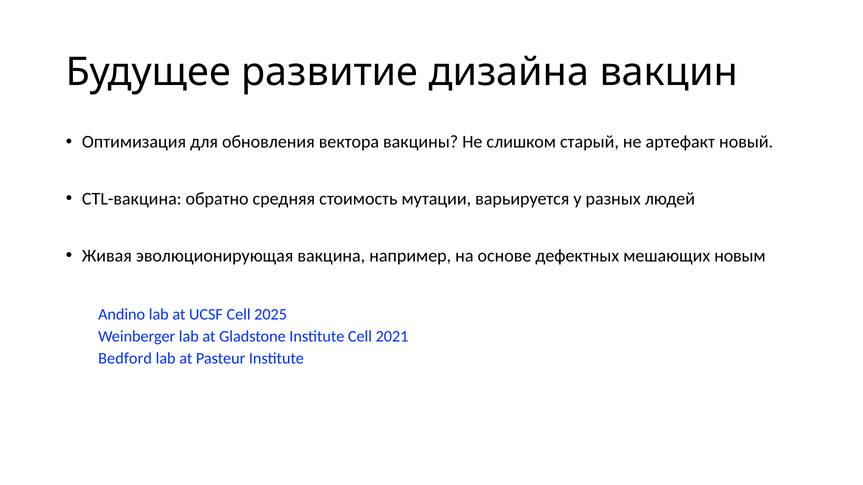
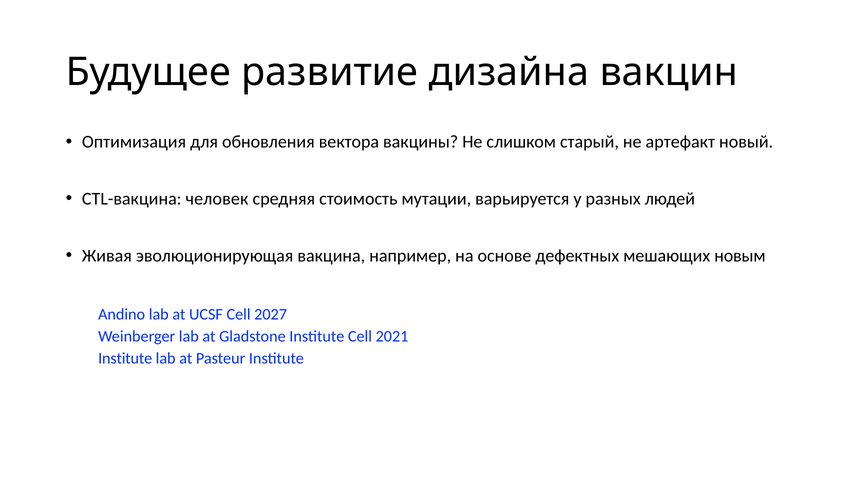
обратно: обратно -> человек (217, 199)
2025: 2025 -> 2027 (271, 315)
Bedford: Bedford -> Institute (125, 359)
